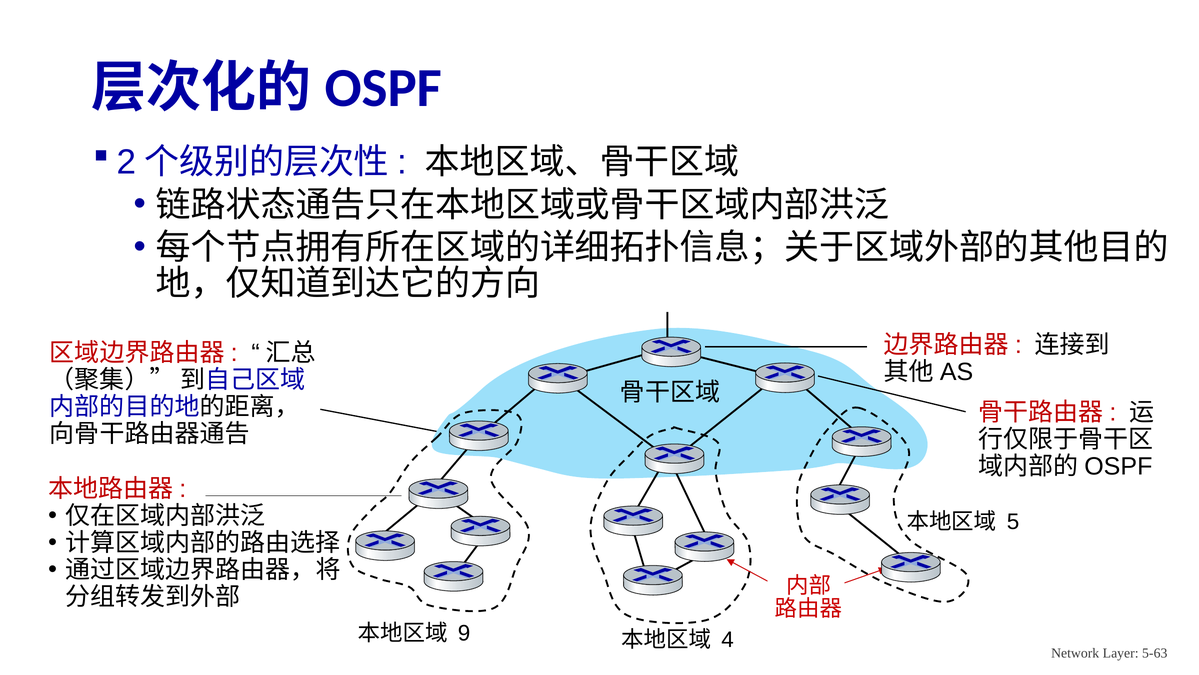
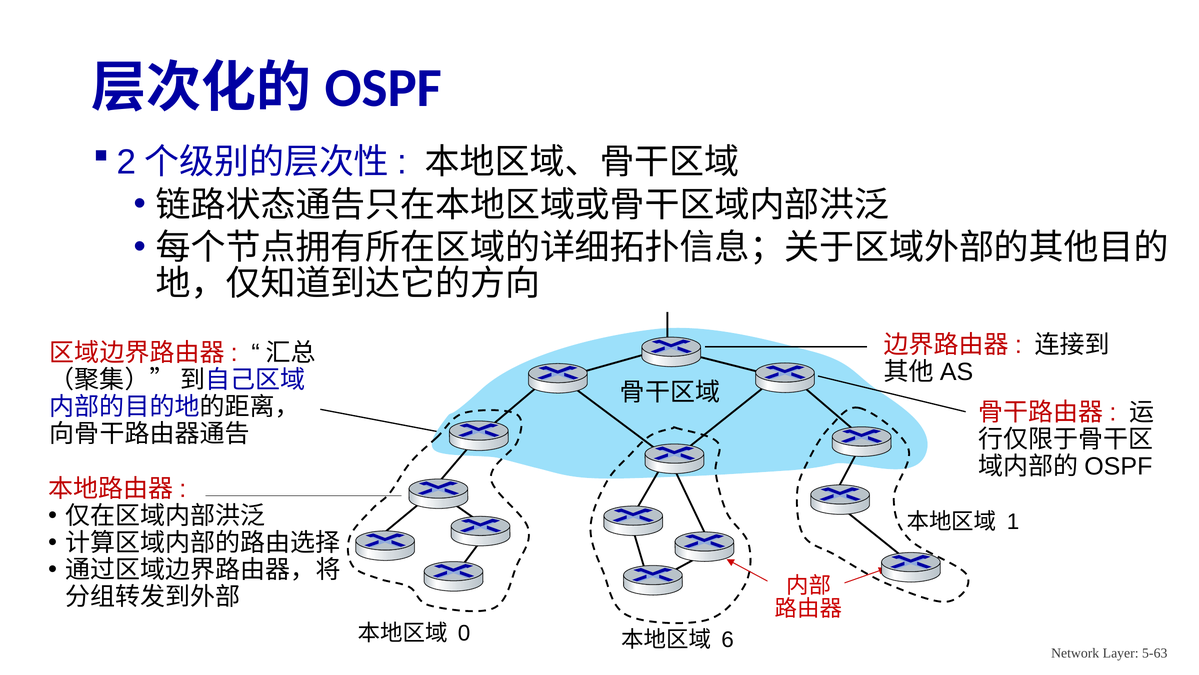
5: 5 -> 1 (1013, 521)
9: 9 -> 0 (464, 633)
4: 4 -> 6 (728, 640)
